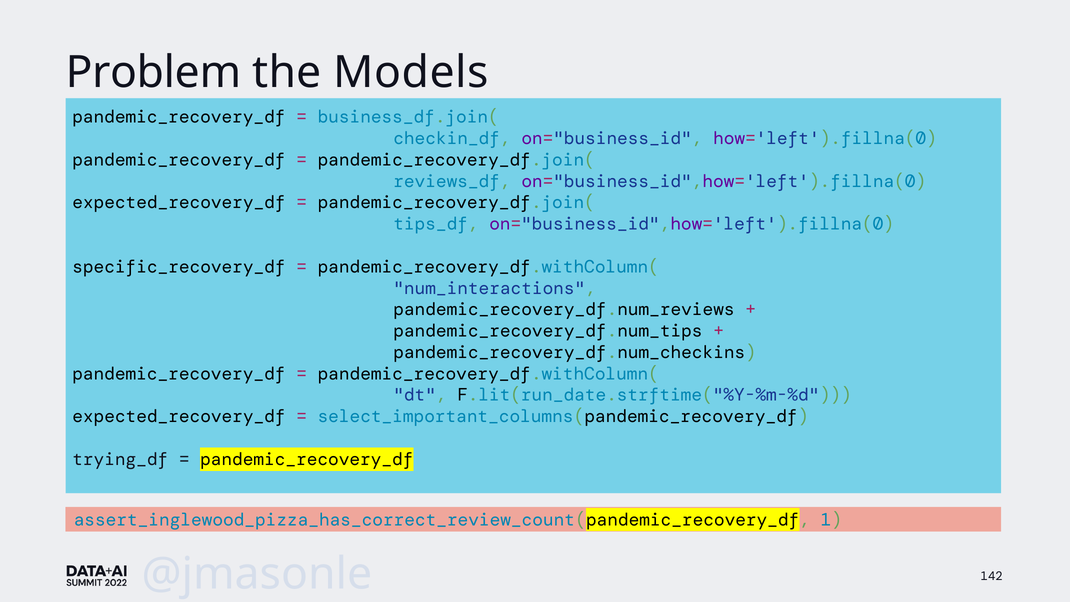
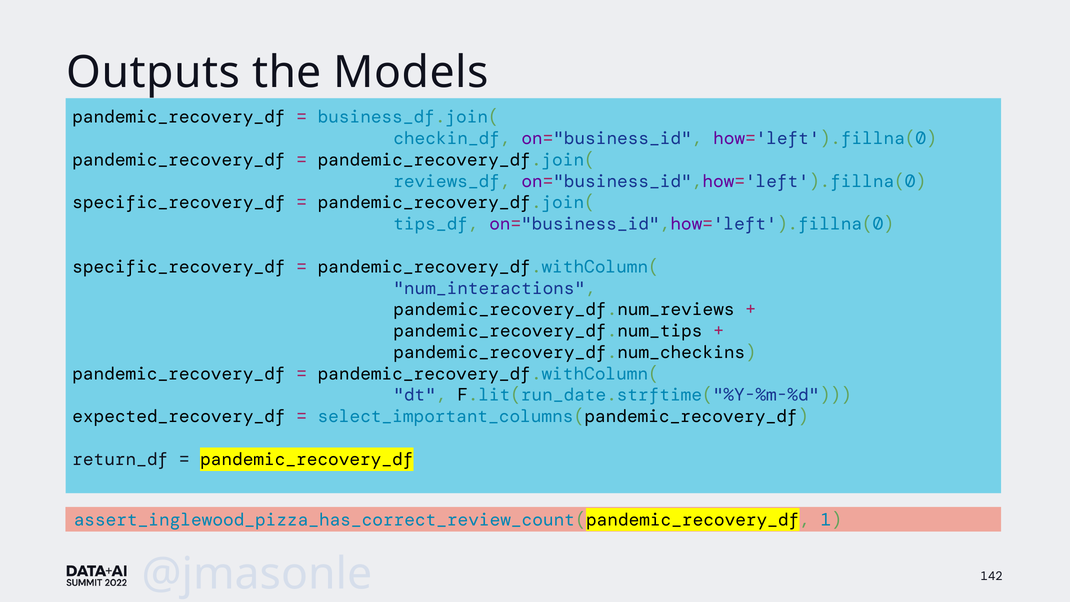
Problem: Problem -> Outputs (153, 72)
expected_recovery_df: expected_recovery_df -> specific_recovery_df (179, 203)
trying_df: trying_df -> return_df (120, 459)
